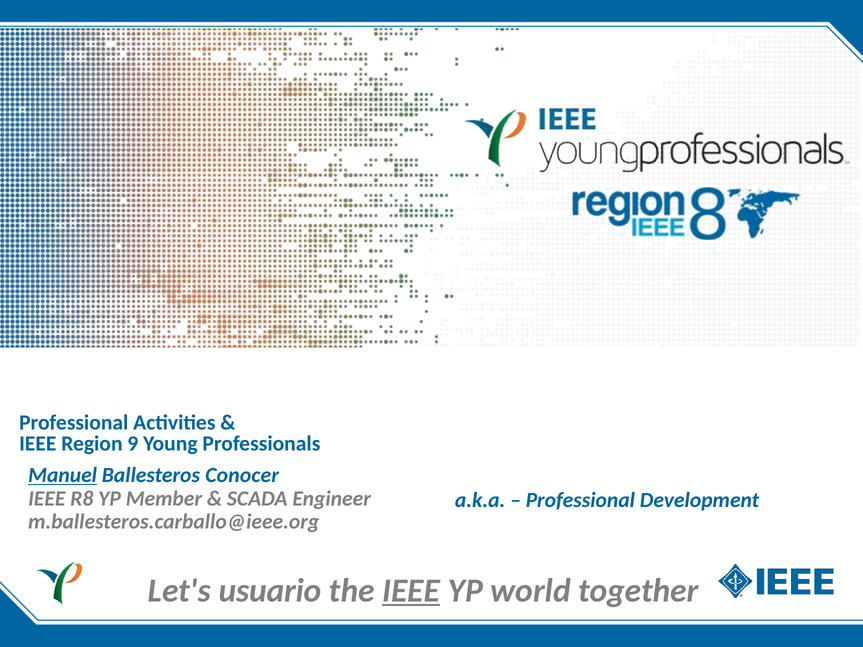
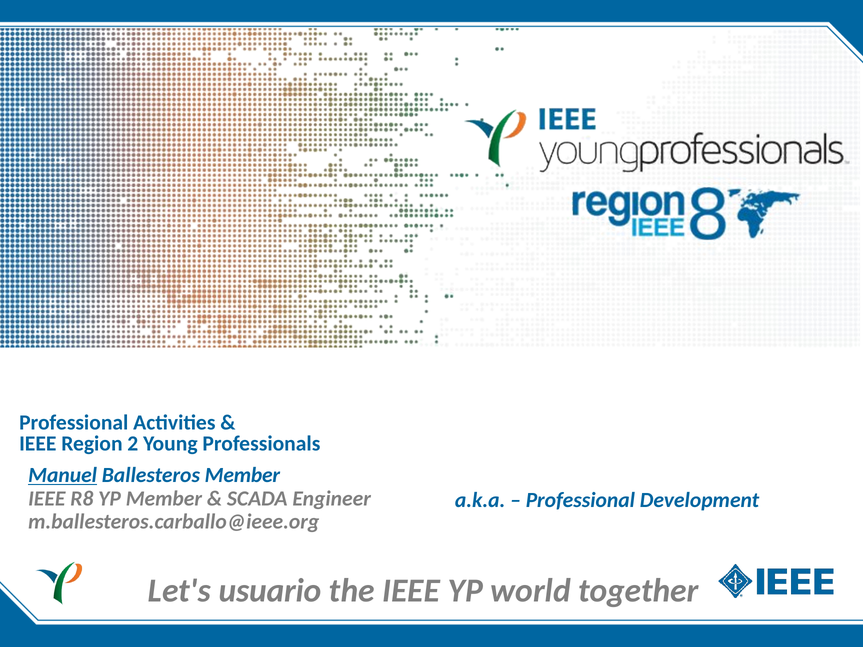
9: 9 -> 2 (133, 444)
Ballesteros Conocer: Conocer -> Member (242, 475)
IEEE underline: present -> none (411, 591)
